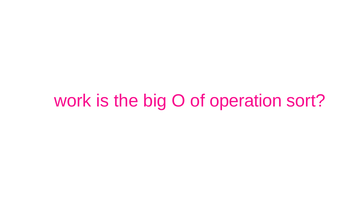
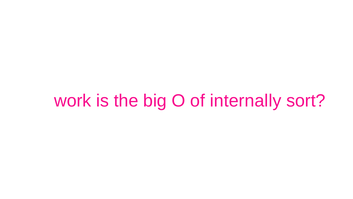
operation: operation -> internally (246, 101)
